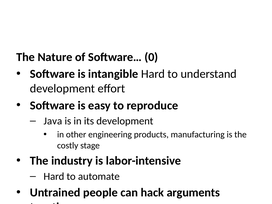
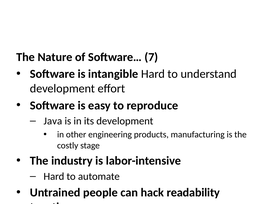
0: 0 -> 7 (151, 57)
arguments: arguments -> readability (193, 193)
